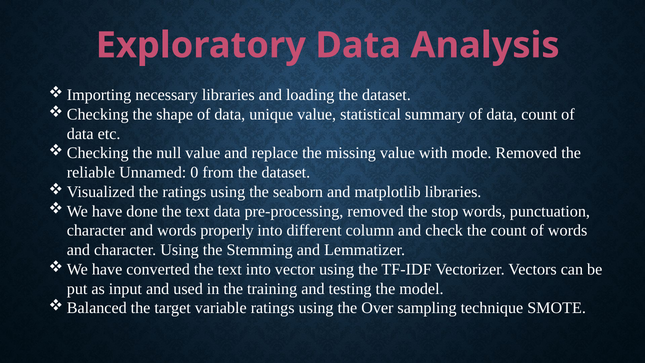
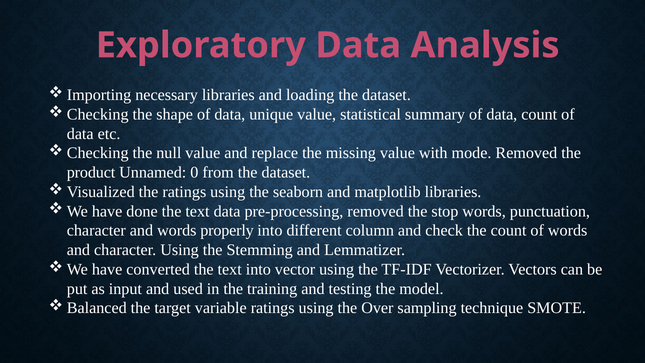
reliable: reliable -> product (91, 172)
